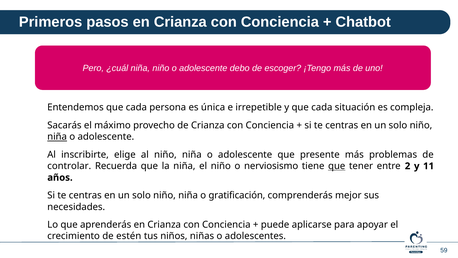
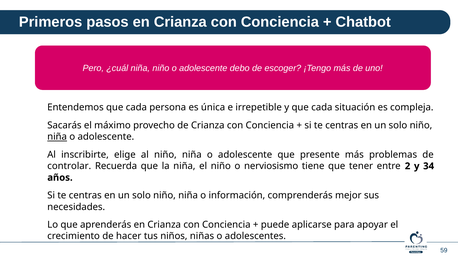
que underline: present -> none (337, 166)
11: 11 -> 34 (429, 166)
gratificación: gratificación -> información (237, 195)
estén: estén -> hacer (129, 236)
